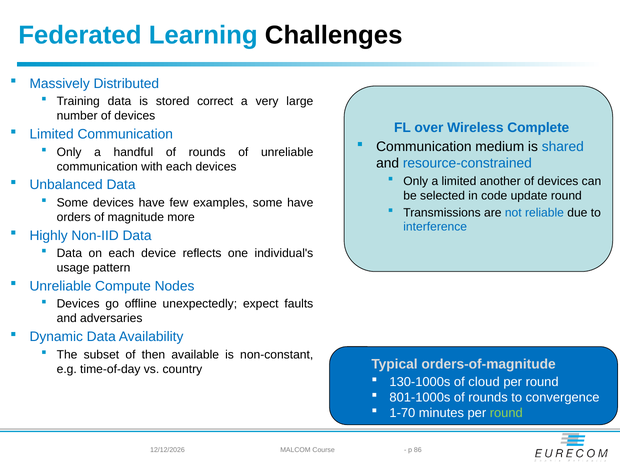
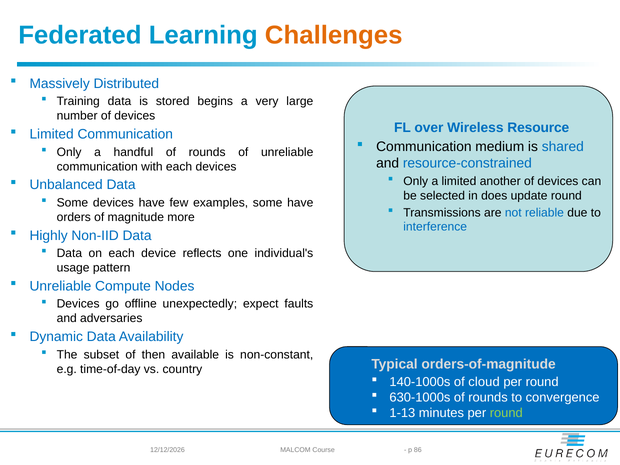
Challenges colour: black -> orange (334, 35)
correct: correct -> begins (215, 101)
Complete: Complete -> Resource (538, 128)
code: code -> does (494, 196)
130-1000s: 130-1000s -> 140-1000s (420, 382)
801-1000s: 801-1000s -> 630-1000s (420, 398)
1-70: 1-70 -> 1-13 (402, 413)
